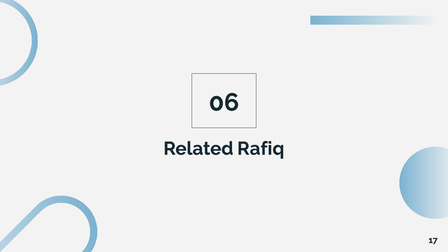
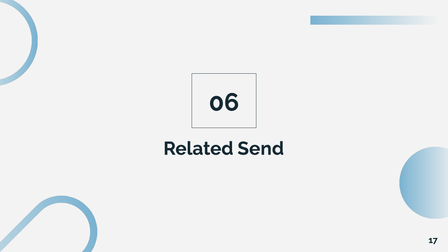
Rafiq: Rafiq -> Send (261, 149)
